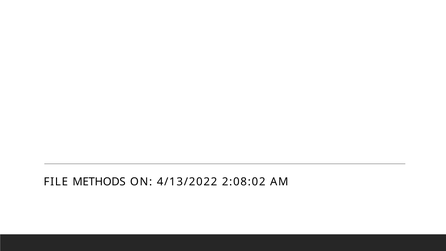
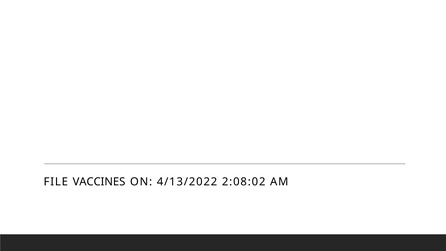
METHODS: METHODS -> VACCINES (99, 182)
